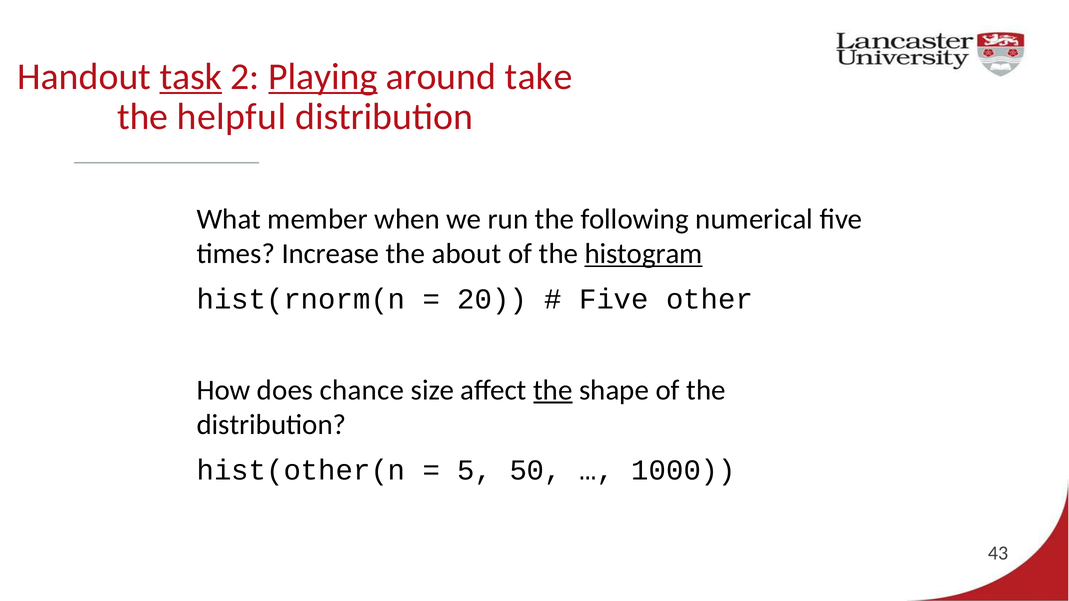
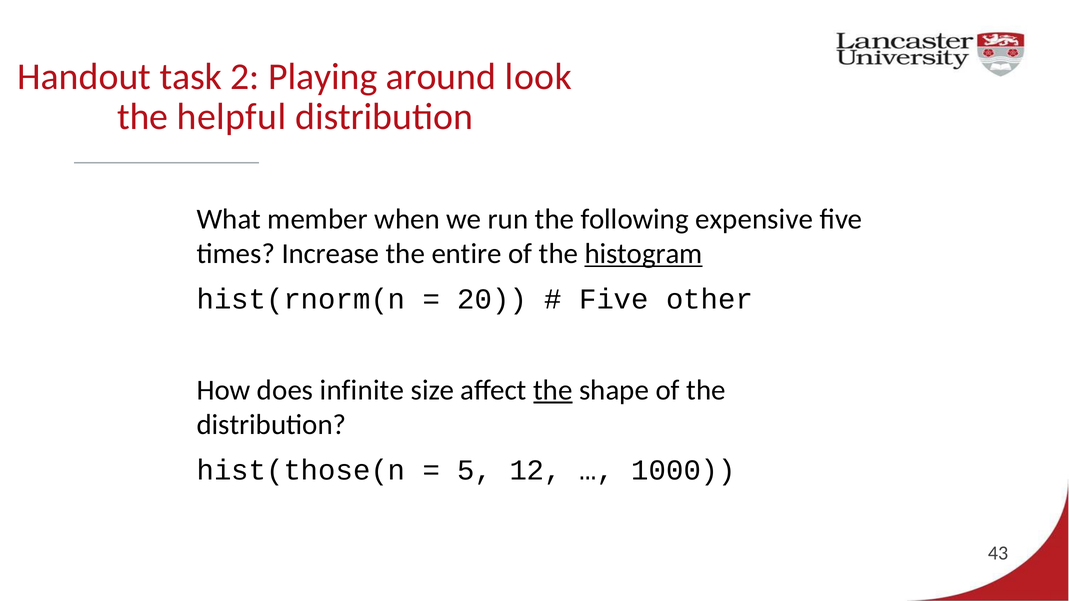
task underline: present -> none (191, 77)
Playing underline: present -> none (323, 77)
take: take -> look (538, 77)
numerical: numerical -> expensive (754, 219)
about: about -> entire (467, 254)
chance: chance -> infinite (362, 390)
hist(other(n: hist(other(n -> hist(those(n (301, 470)
50: 50 -> 12 (536, 470)
